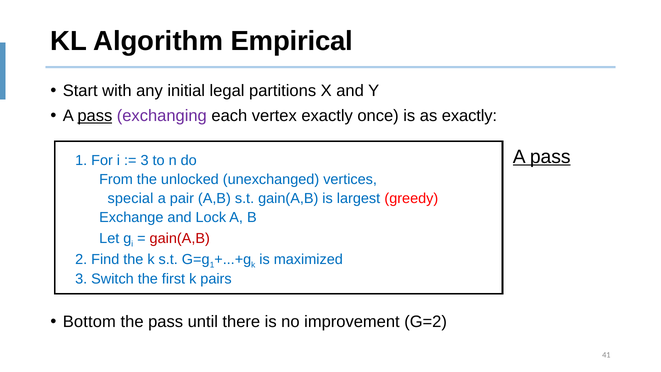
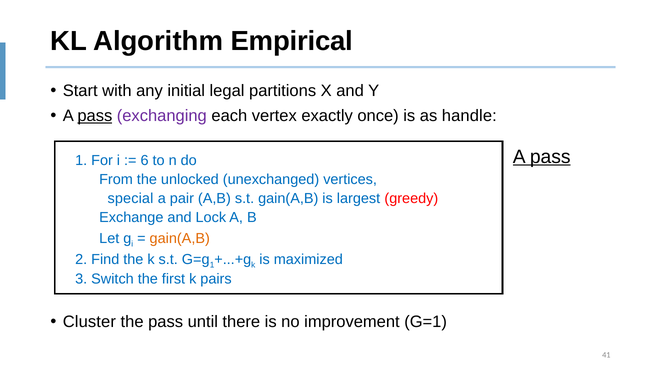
as exactly: exactly -> handle (469, 116)
3: 3 -> 6 (145, 160)
gain(A,B colour: red -> orange (180, 238)
Bottom: Bottom -> Cluster (89, 322)
G=2: G=2 -> G=1 (426, 322)
